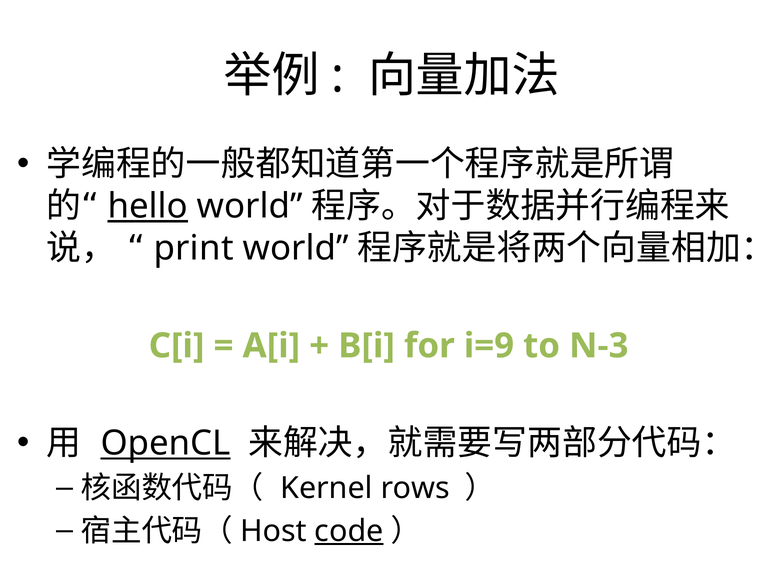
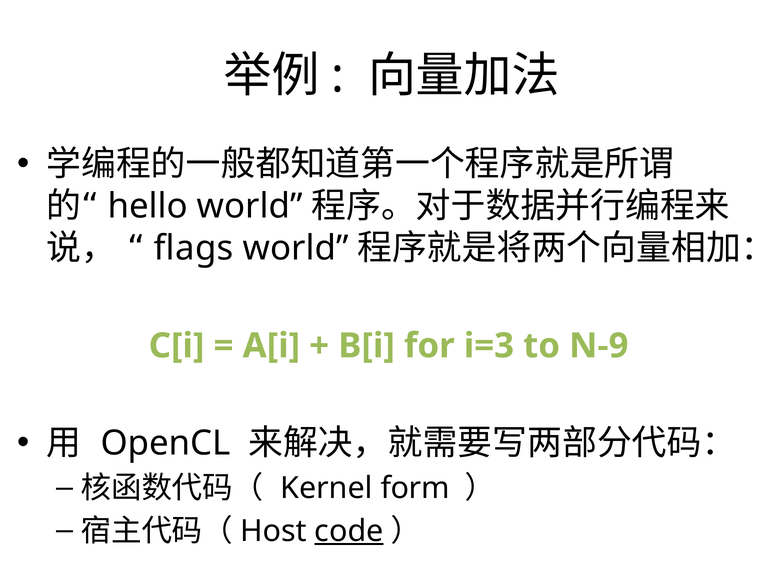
hello underline: present -> none (148, 206)
print: print -> flags (194, 248)
i=9: i=9 -> i=3 (489, 346)
N-3: N-3 -> N-9 (599, 346)
OpenCL underline: present -> none (166, 443)
rows: rows -> form (415, 488)
